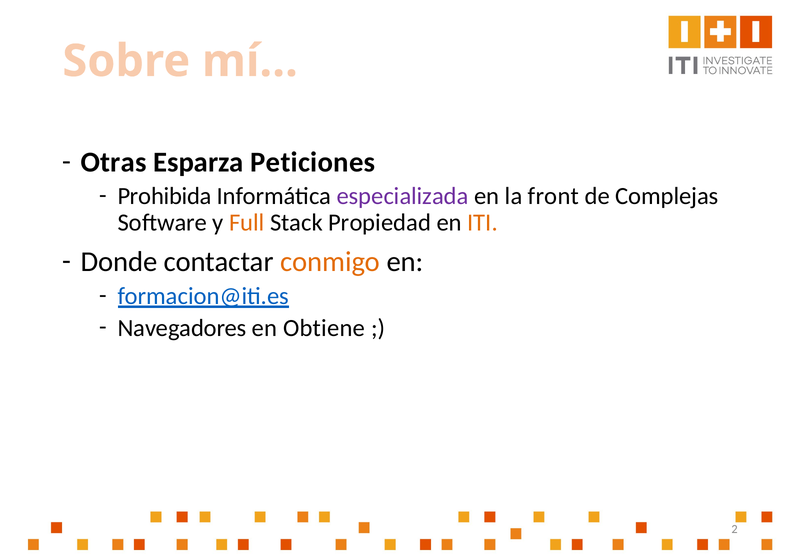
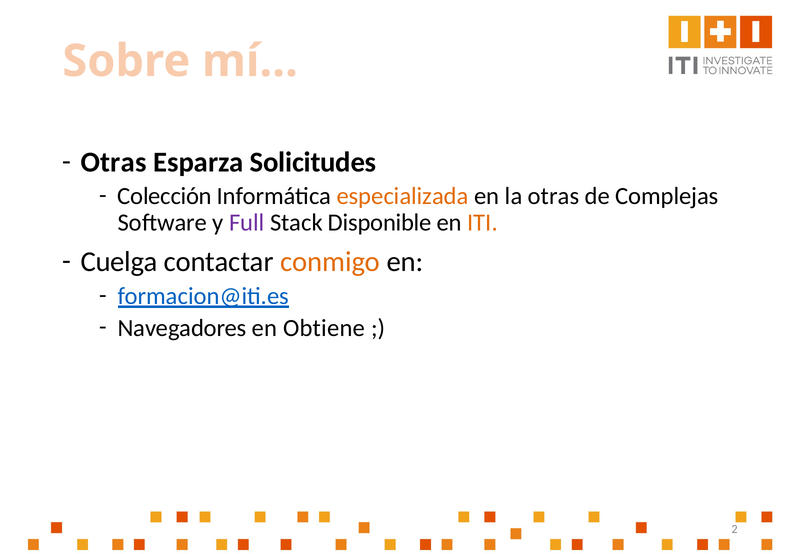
Peticiones: Peticiones -> Solicitudes (313, 162)
Prohibida: Prohibida -> Colección (165, 196)
especializada colour: purple -> orange (403, 196)
la front: front -> otras (554, 196)
Full colour: orange -> purple (247, 223)
Propiedad: Propiedad -> Disponible (380, 223)
Donde: Donde -> Cuelga (119, 262)
